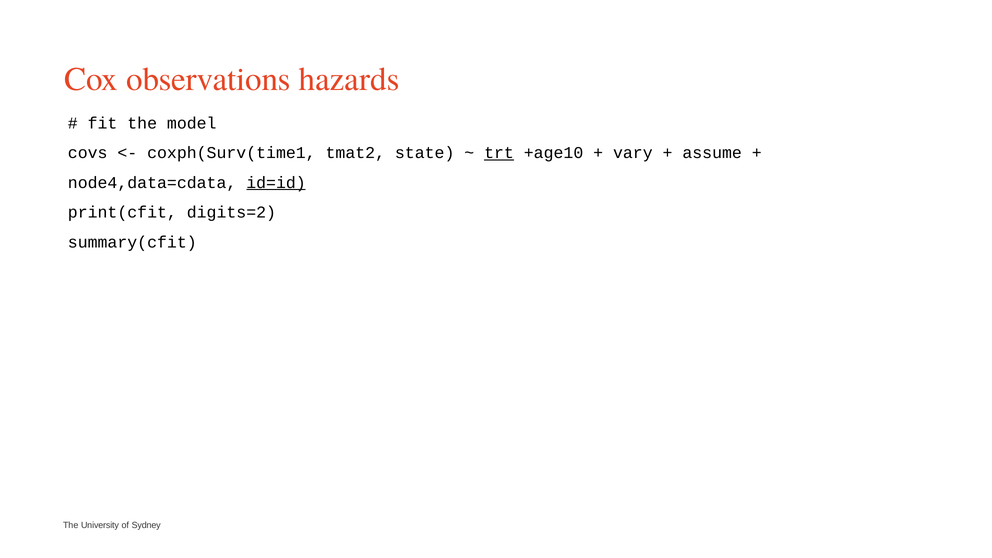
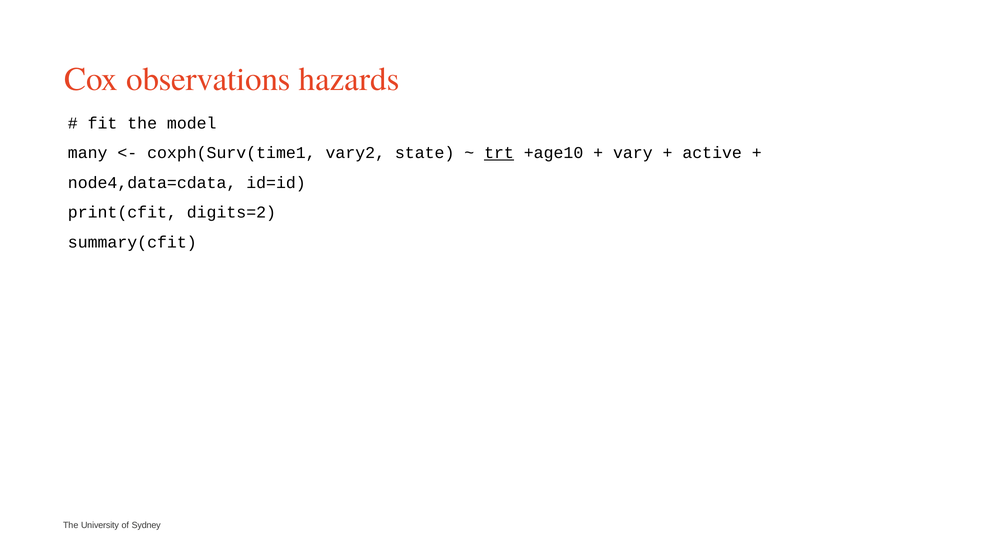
covs: covs -> many (88, 153)
tmat2: tmat2 -> vary2 (355, 153)
assume: assume -> active (712, 153)
id=id underline: present -> none (276, 183)
